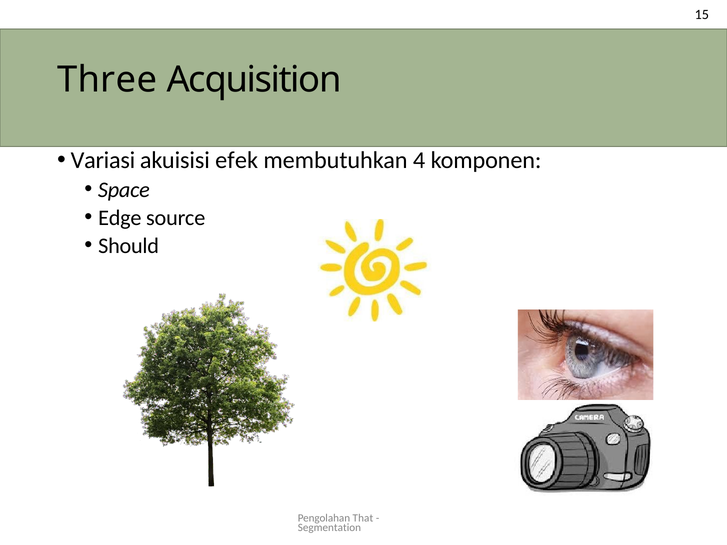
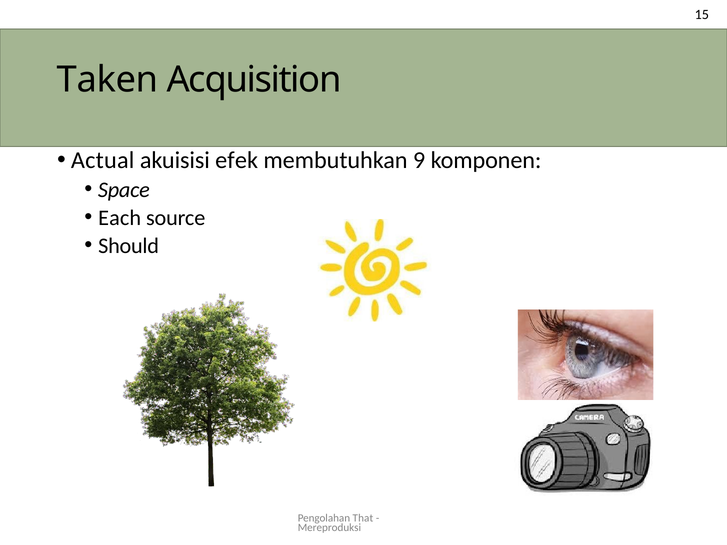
Three: Three -> Taken (107, 80)
Variasi: Variasi -> Actual (103, 161)
4: 4 -> 9 (419, 161)
Edge: Edge -> Each (120, 218)
Segmentation: Segmentation -> Mereproduksi (329, 528)
